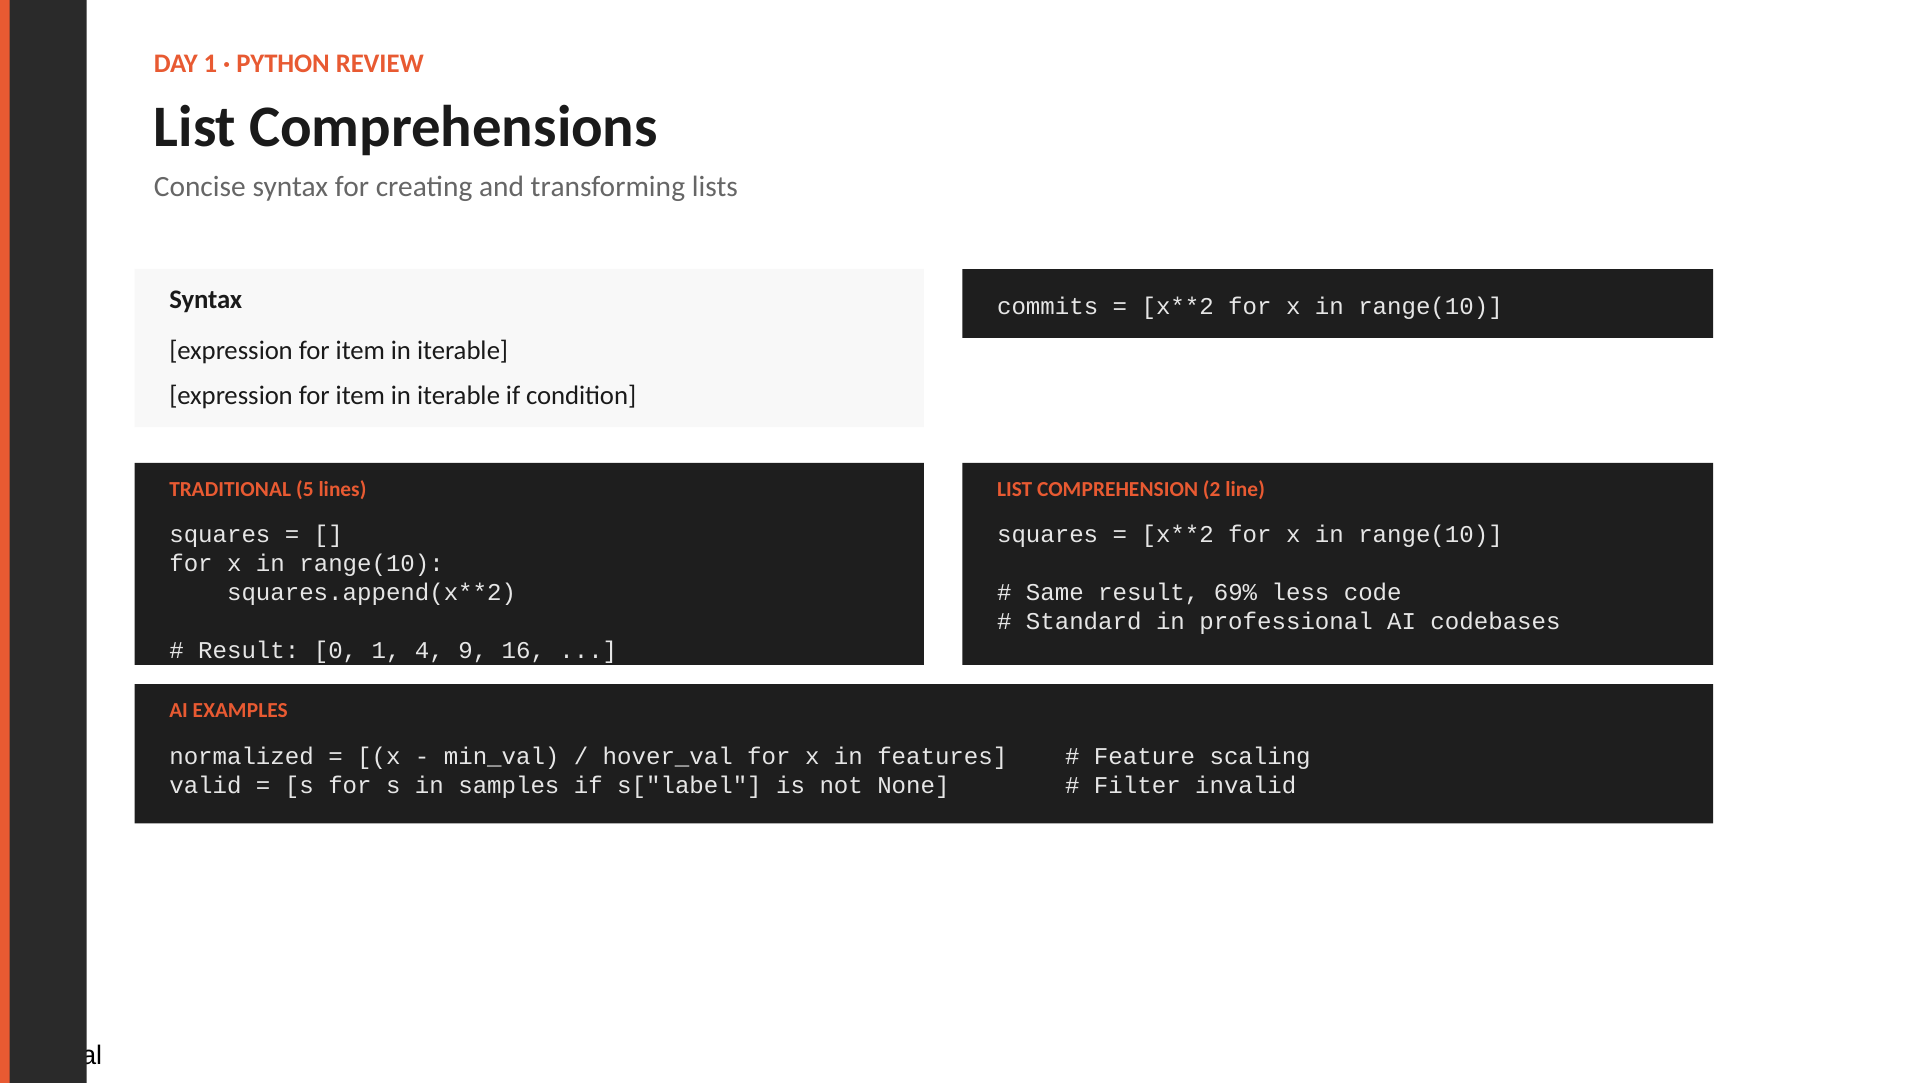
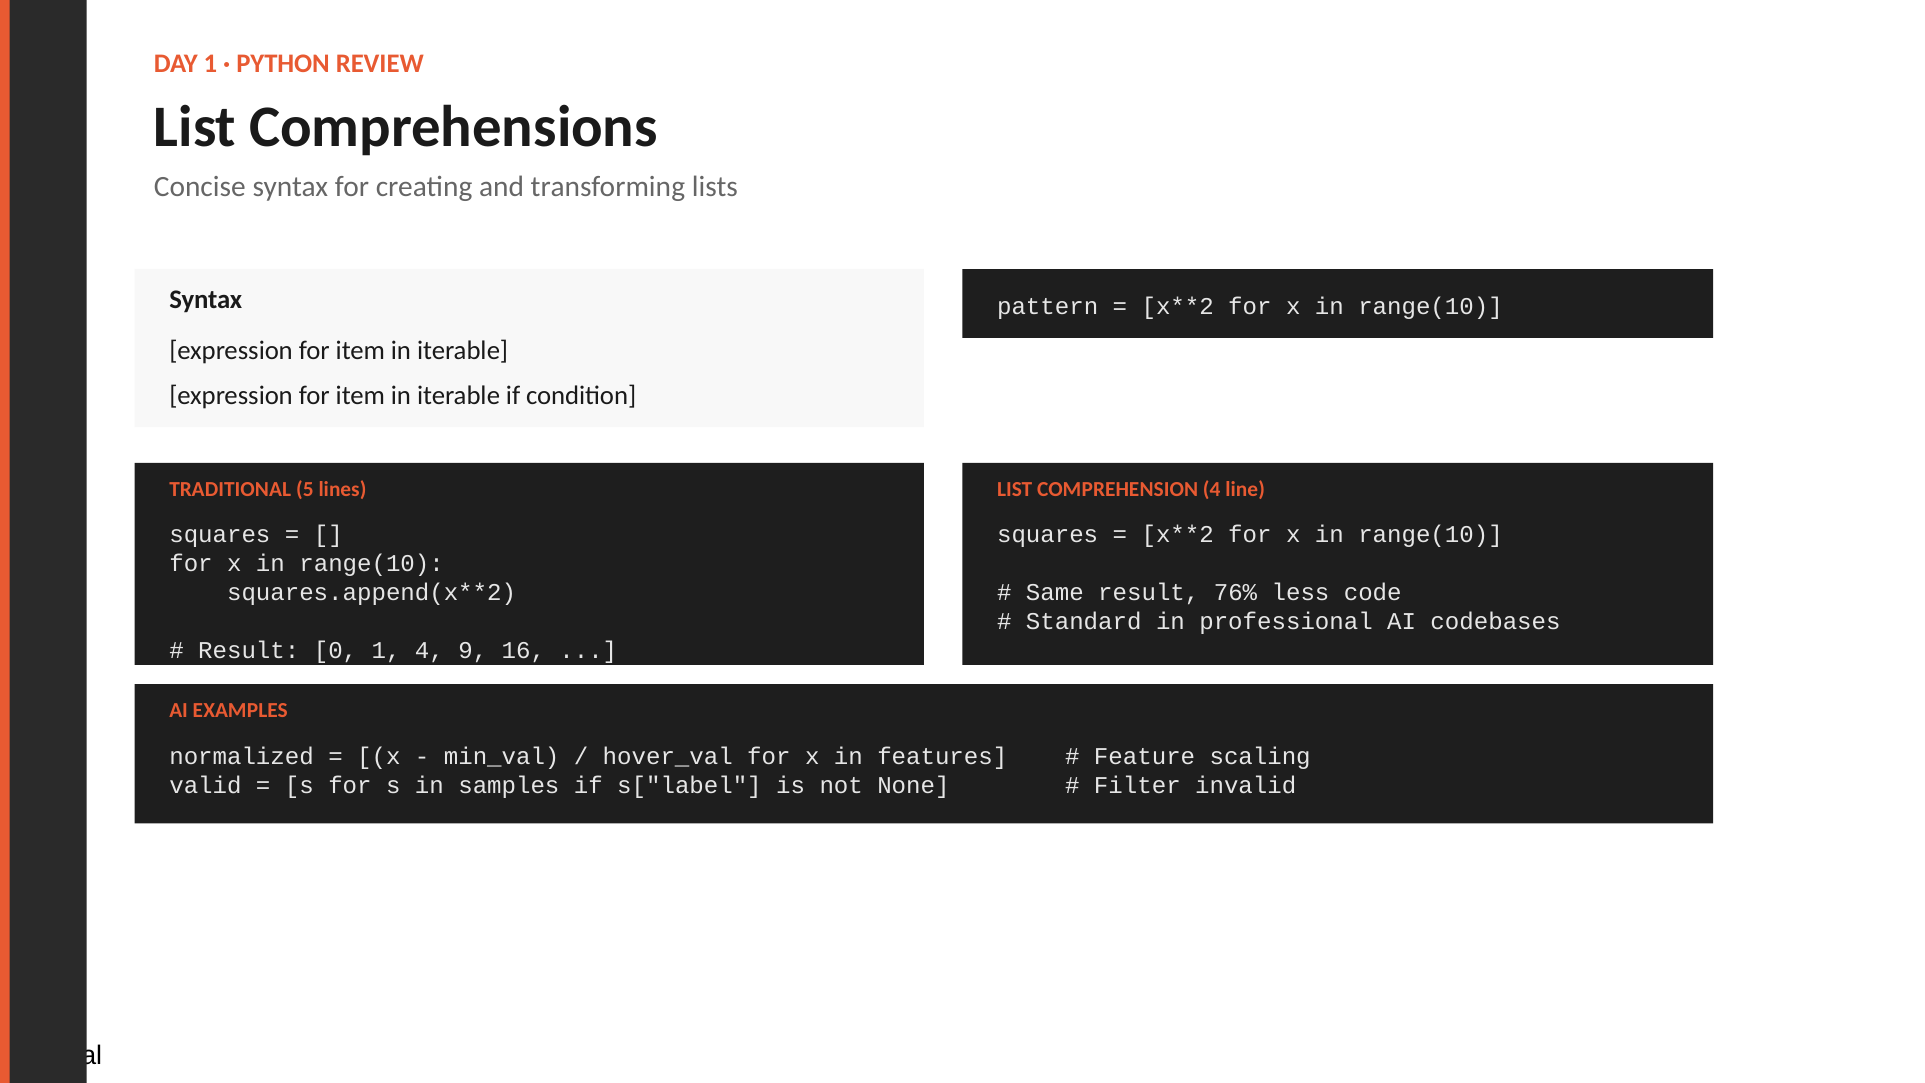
commits: commits -> pattern (1048, 306)
COMPREHENSION 2: 2 -> 4 (1212, 489)
69%: 69% -> 76% (1235, 593)
